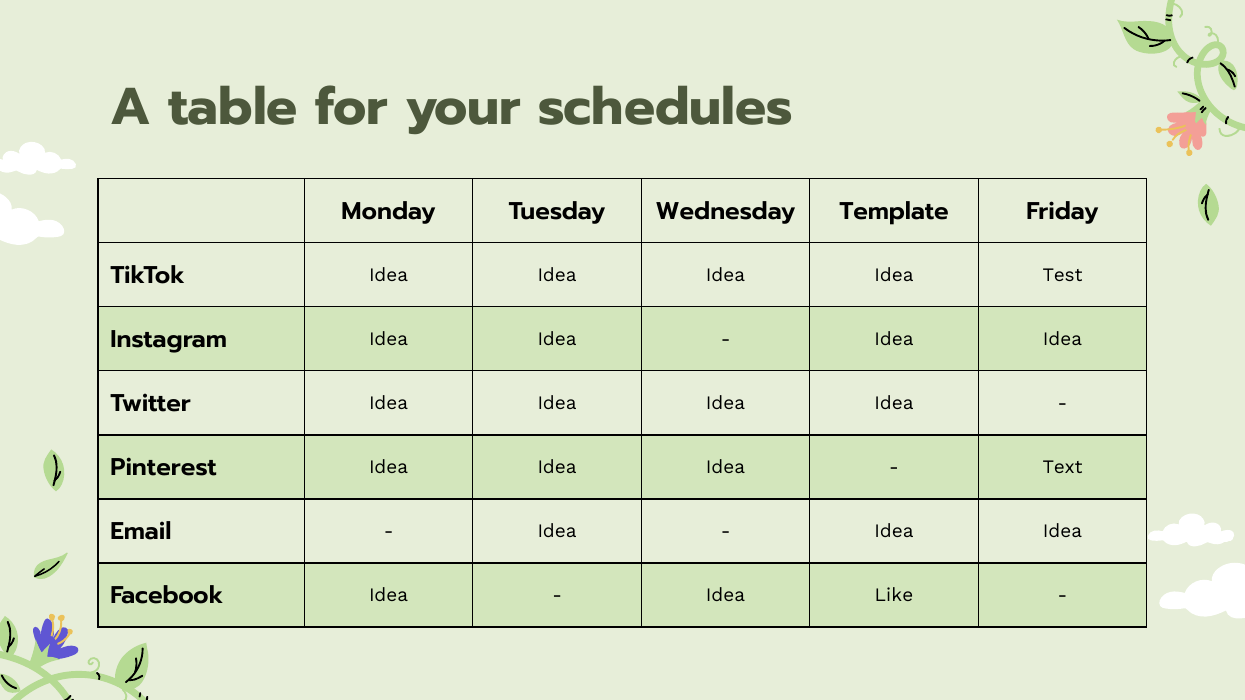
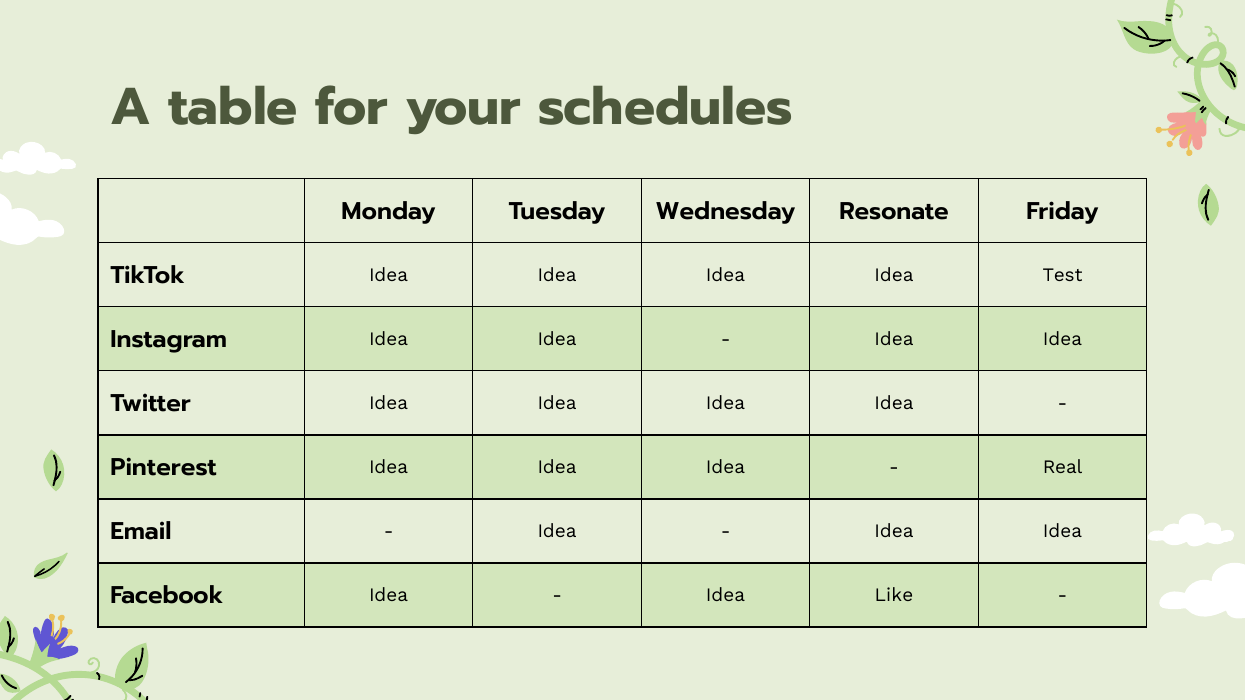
Template: Template -> Resonate (894, 211)
Text: Text -> Real (1063, 468)
